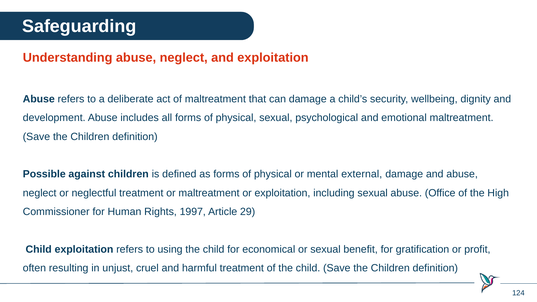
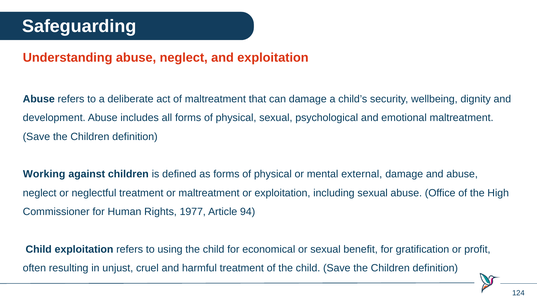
Possible: Possible -> Working (44, 174)
1997: 1997 -> 1977 (193, 212)
29: 29 -> 94 (248, 212)
